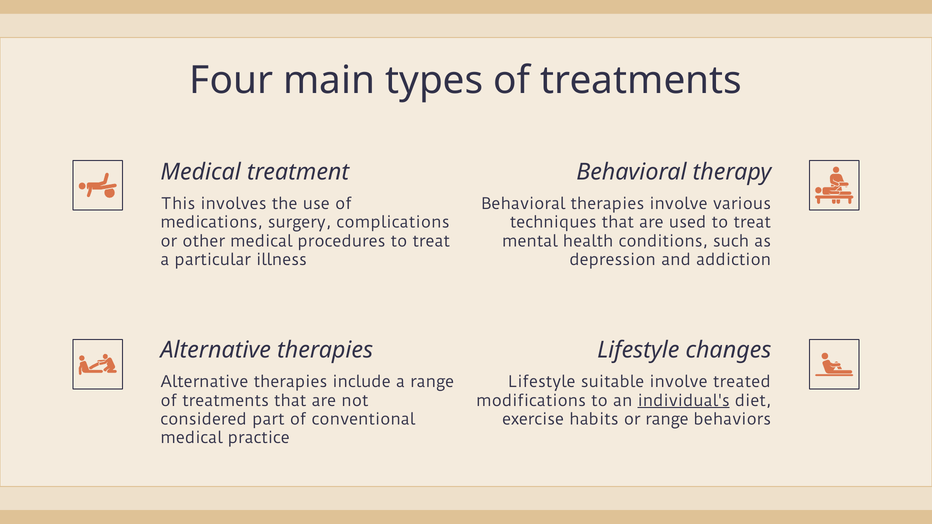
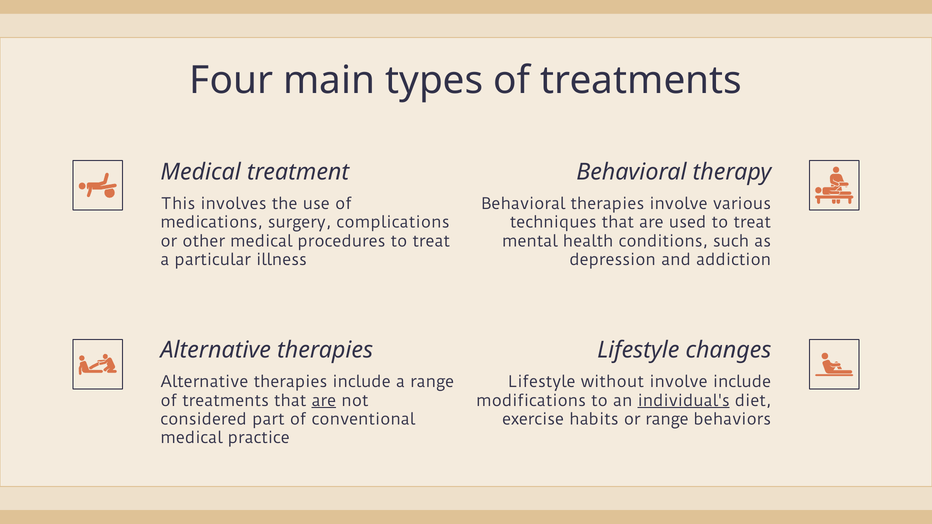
suitable: suitable -> without (613, 383)
involve treated: treated -> include (742, 383)
are underline: none -> present (324, 401)
